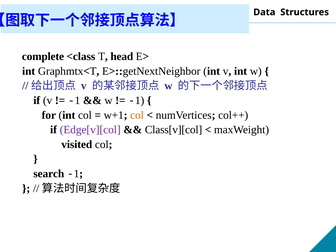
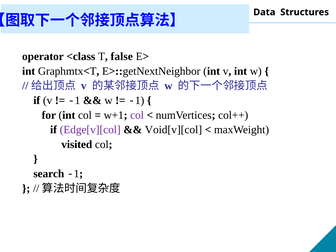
complete: complete -> operator (43, 56)
head: head -> false (122, 56)
col colour: orange -> purple (137, 115)
Class[v][col: Class[v][col -> Void[v][col (173, 130)
